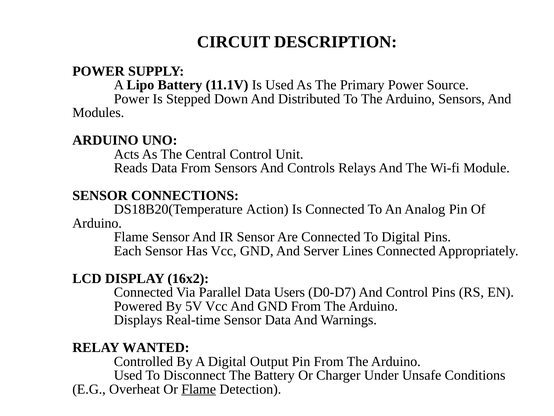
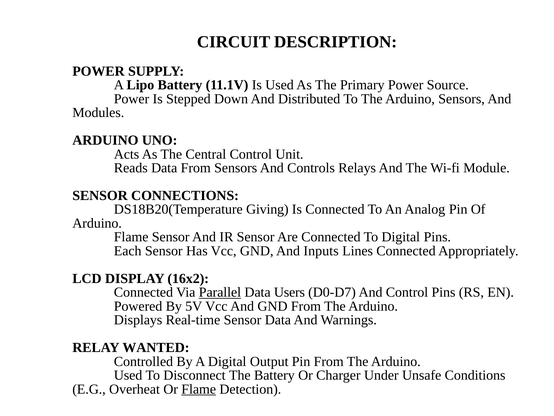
Action: Action -> Giving (267, 209)
Server: Server -> Inputs (321, 251)
Parallel underline: none -> present (220, 292)
